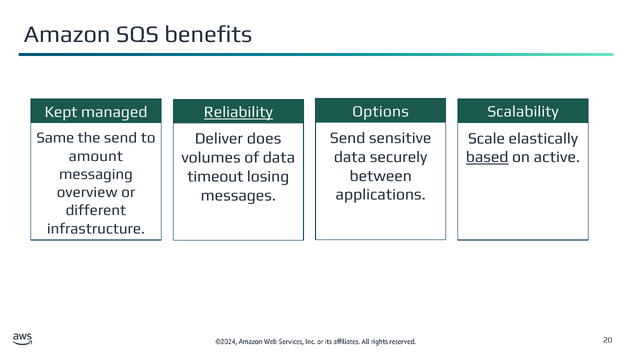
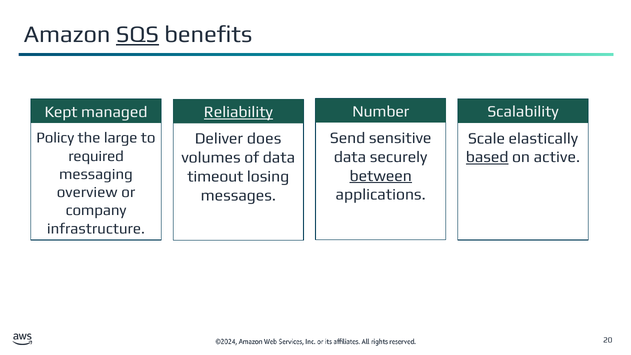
SQS underline: none -> present (137, 34)
Options: Options -> Number (381, 111)
Same: Same -> Policy (55, 138)
the send: send -> large (121, 138)
amount: amount -> required (96, 156)
between underline: none -> present (381, 176)
different: different -> company (96, 210)
